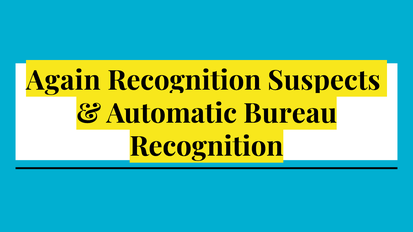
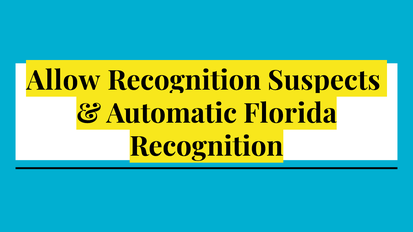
Again: Again -> Allow (63, 81)
Bureau: Bureau -> Florida (290, 114)
